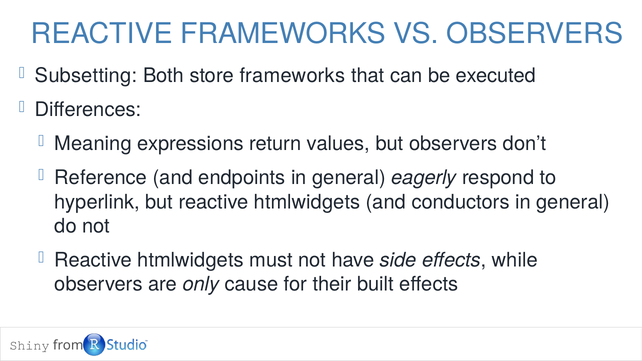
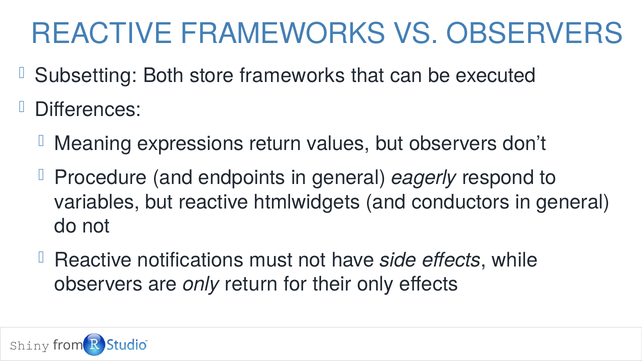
Reference: Reference -> Procedure (101, 178)
hyperlink: hyperlink -> variables (97, 202)
htmlwidgets: htmlwidgets -> notifications (191, 260)
only cause: cause -> return (251, 284)
their built: built -> only (376, 284)
